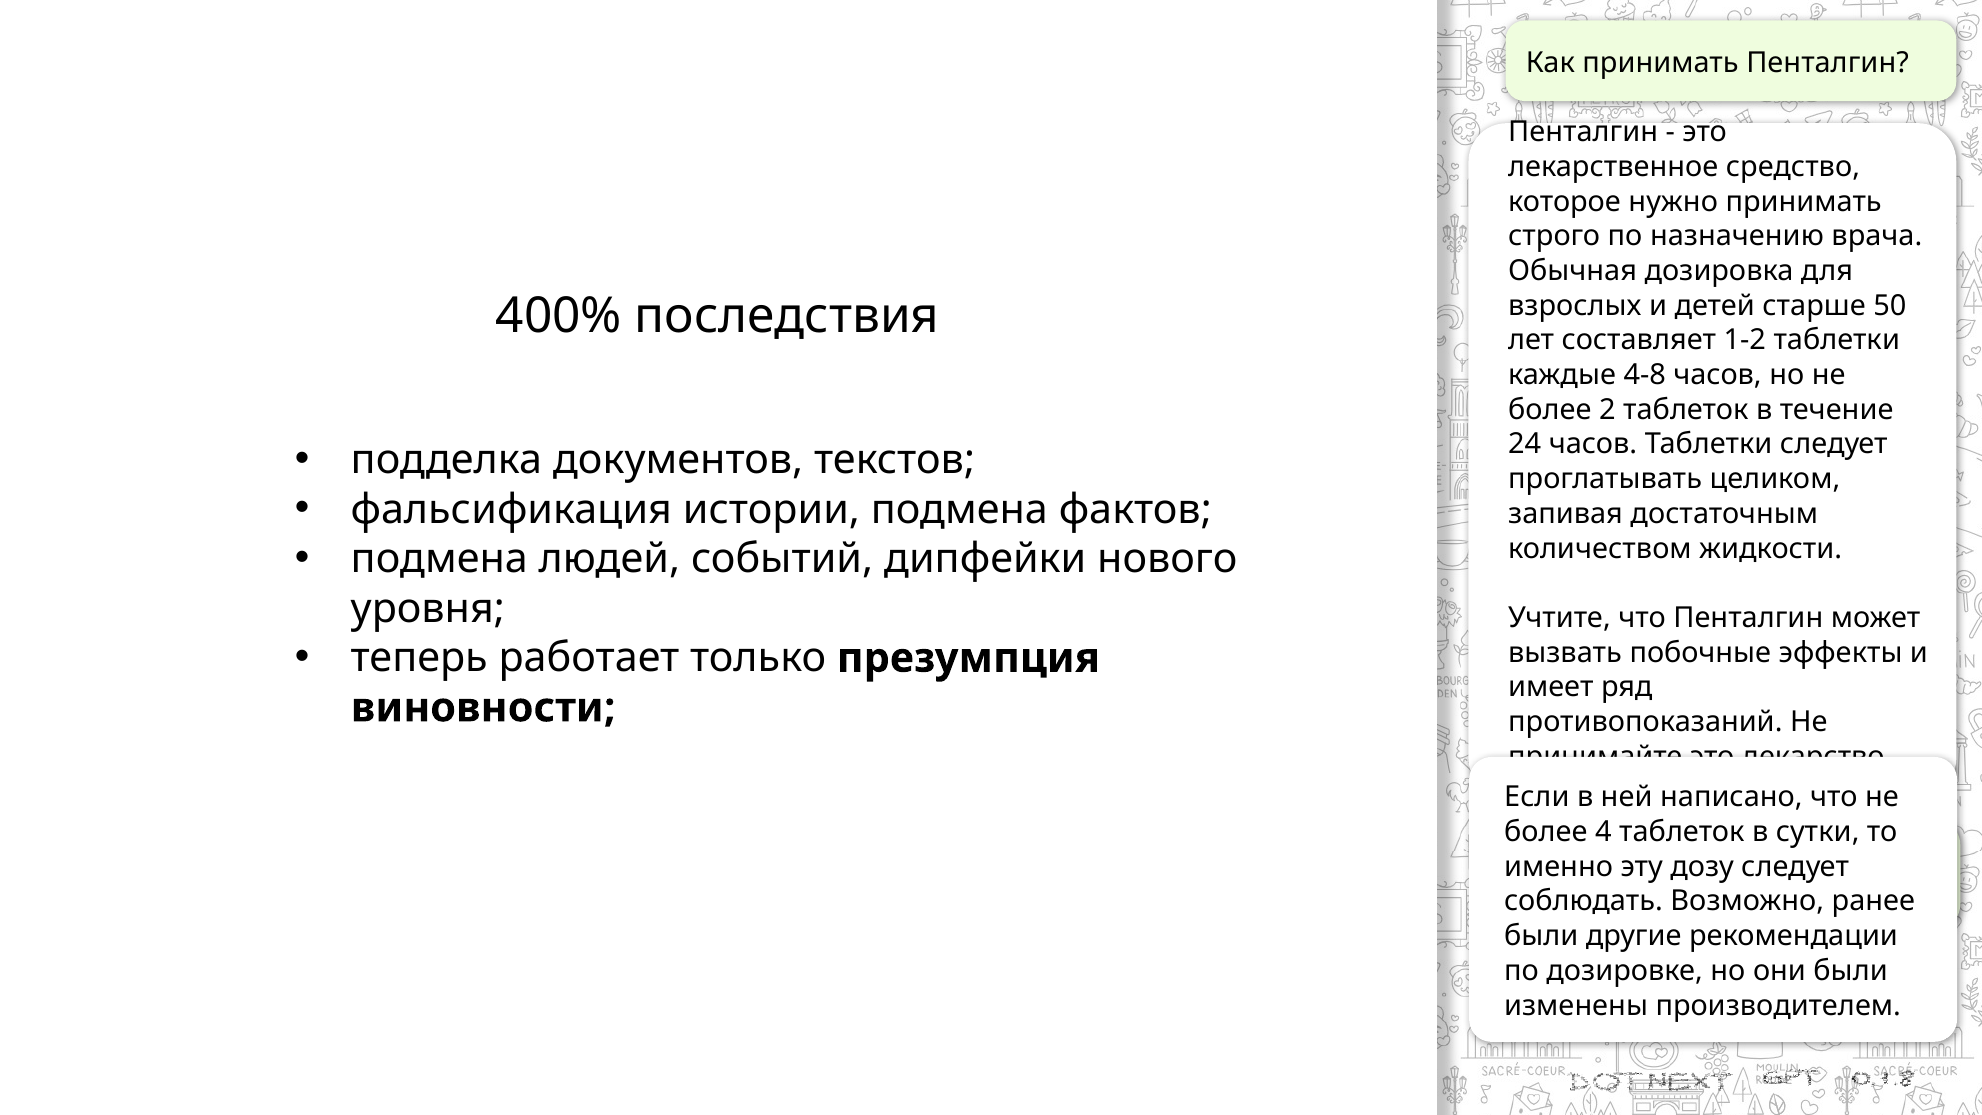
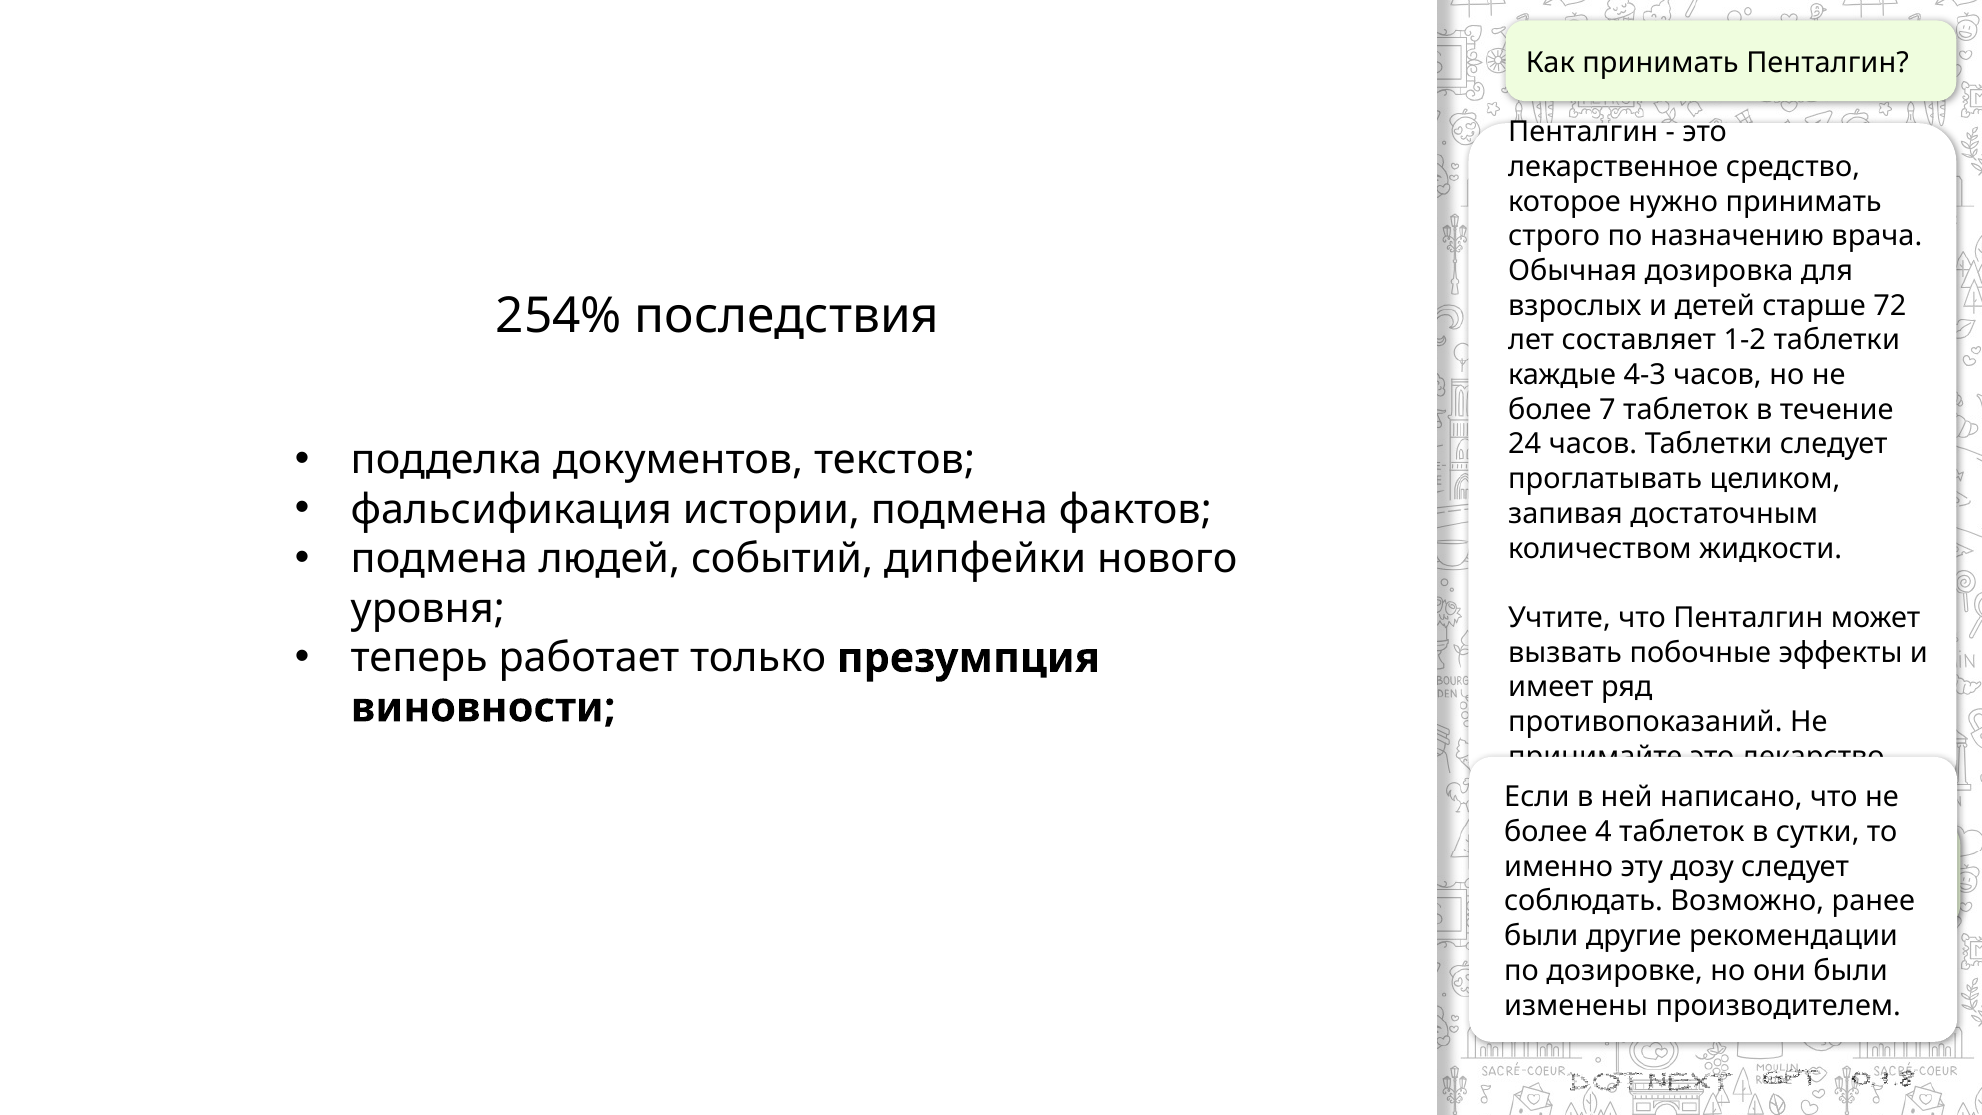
50: 50 -> 72 (1890, 306)
400%: 400% -> 254% (559, 317)
4-8: 4-8 -> 4-3 (1645, 375)
2: 2 -> 7 (1607, 410)
